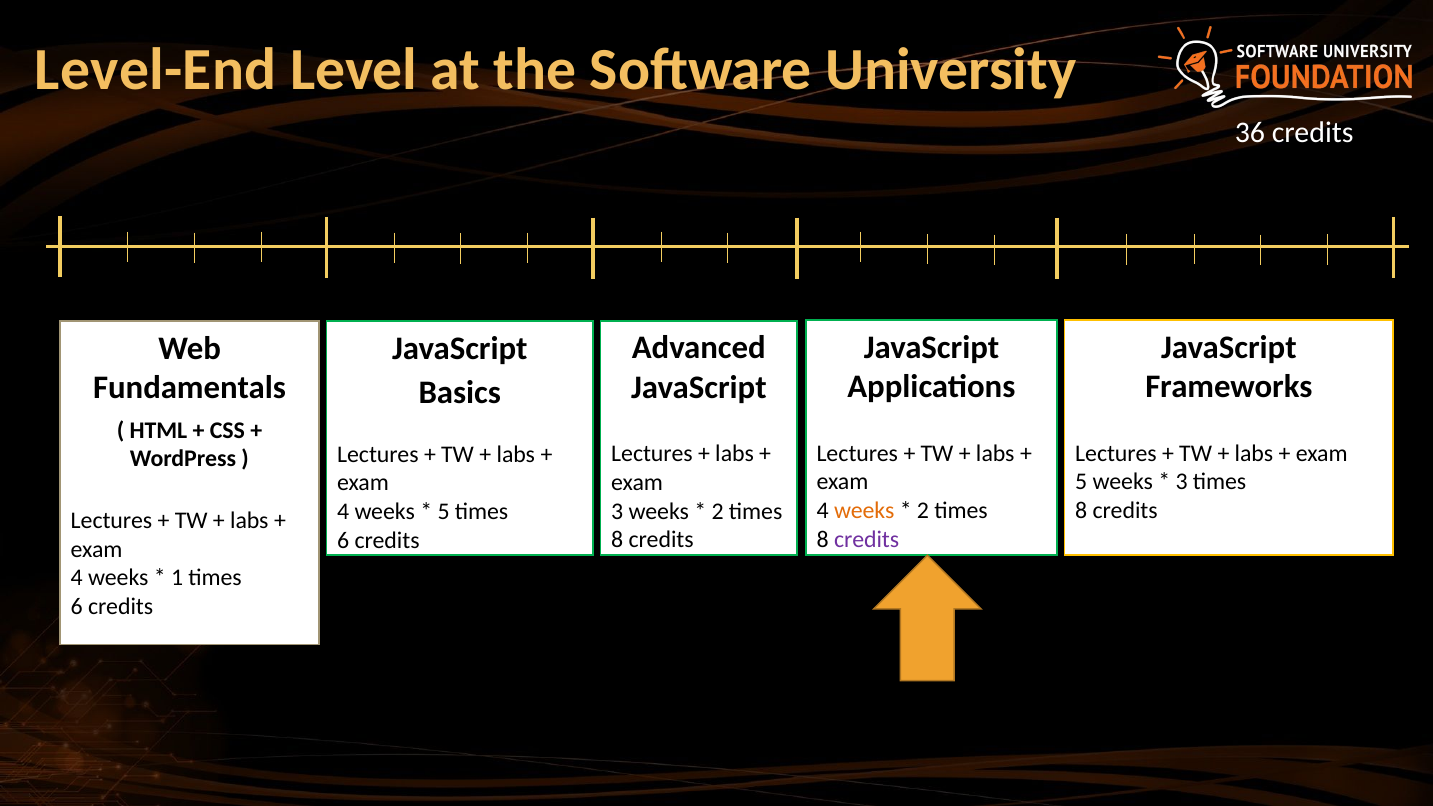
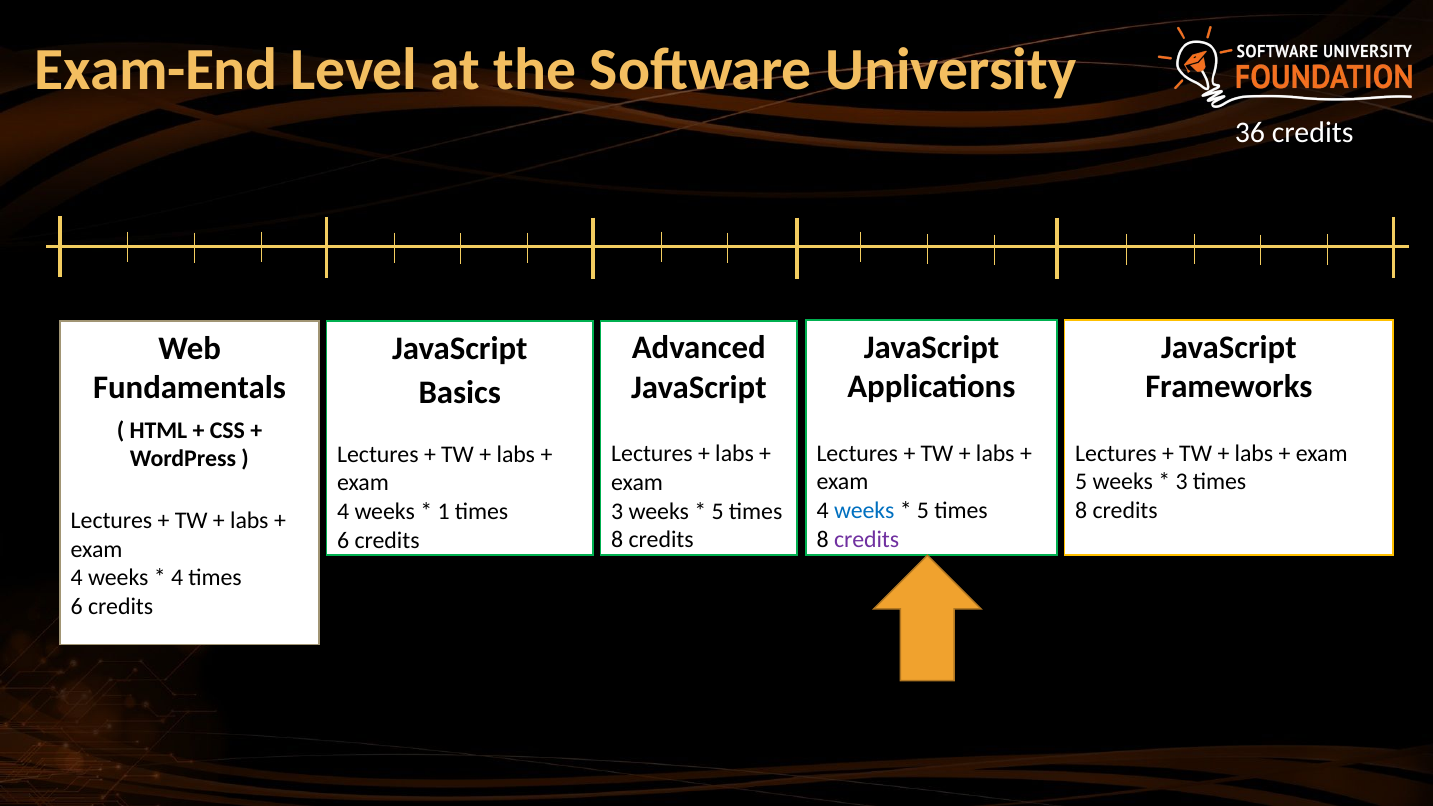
Level-End: Level-End -> Exam-End (156, 70)
weeks colour: orange -> blue (864, 511)
2: 2 -> 5 (923, 511)
2: 2 -> 5 (718, 511)
5: 5 -> 1 (444, 512)
1: 1 -> 4 (177, 578)
